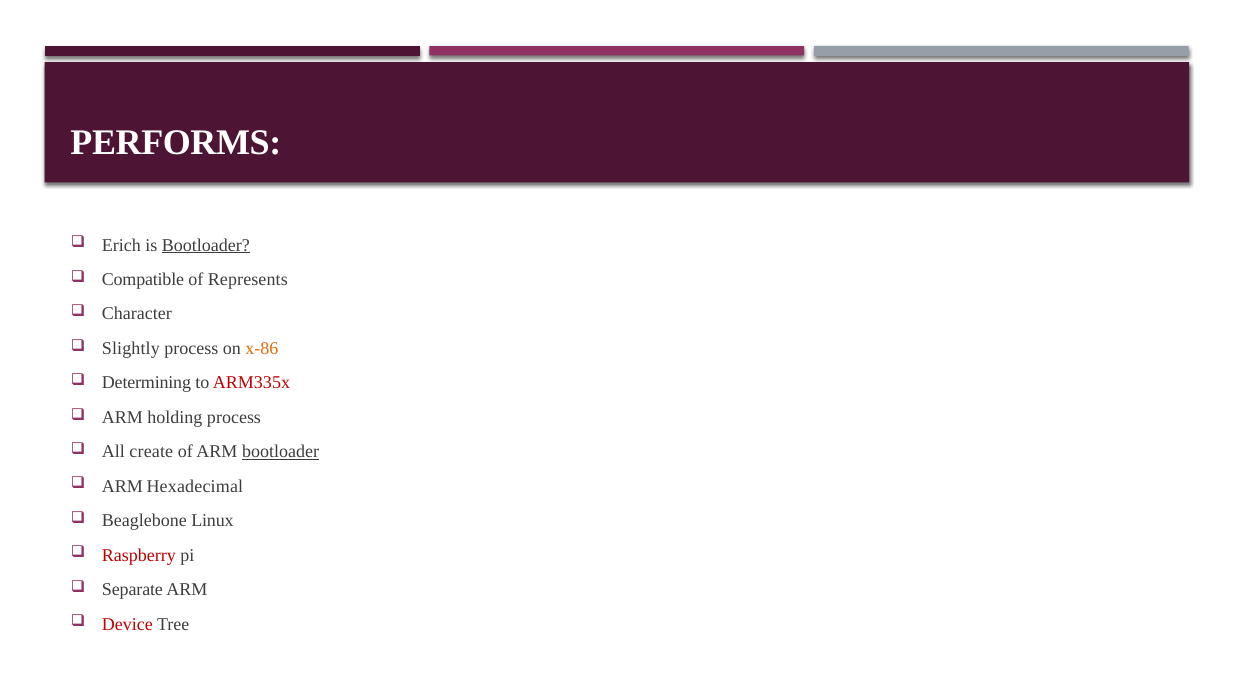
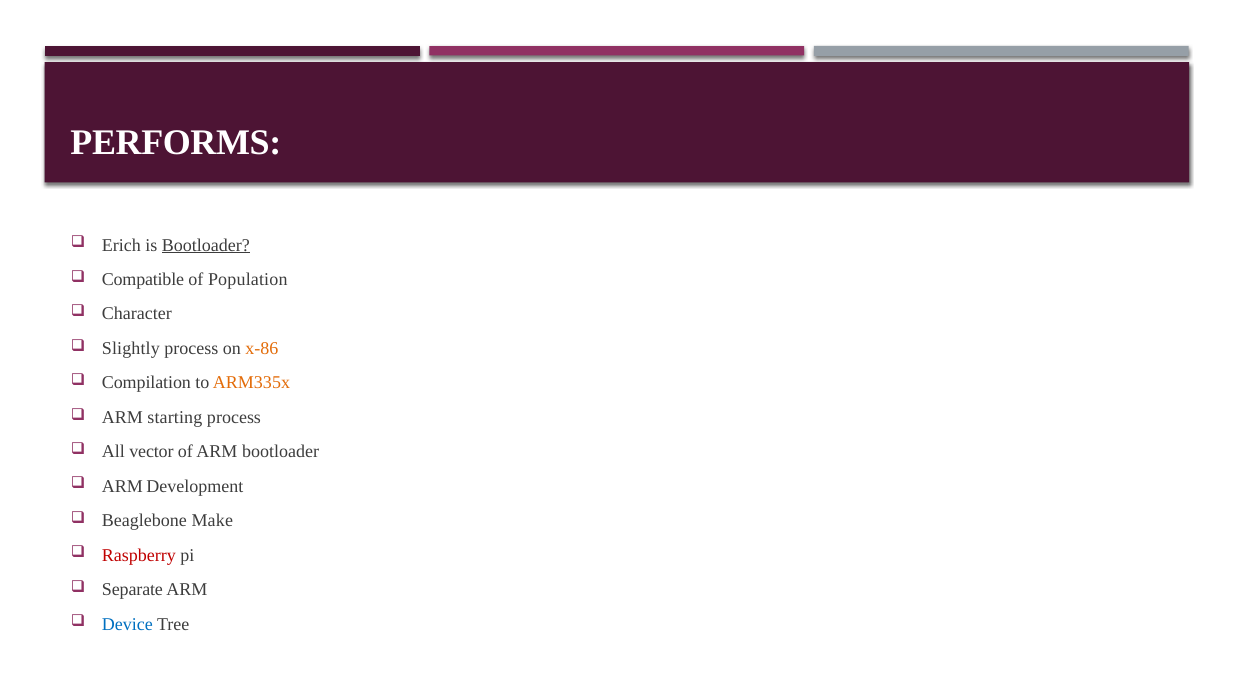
Represents: Represents -> Population (248, 280)
Determining: Determining -> Compilation (146, 383)
ARM335x colour: red -> orange (251, 383)
holding: holding -> starting (175, 417)
create: create -> vector (151, 452)
bootloader underline: present -> none (281, 452)
Hexadecimal: Hexadecimal -> Development (195, 486)
Linux: Linux -> Make (212, 521)
Device colour: red -> blue (127, 624)
